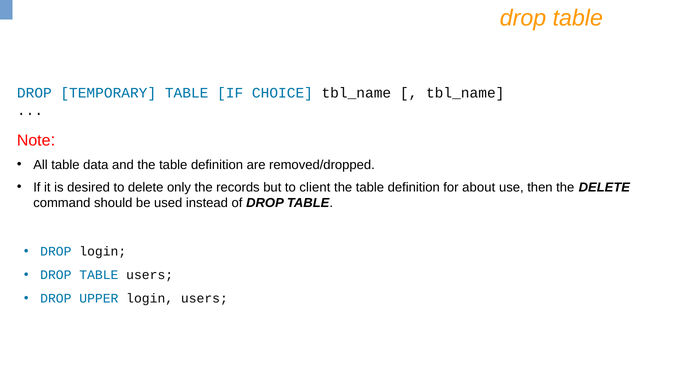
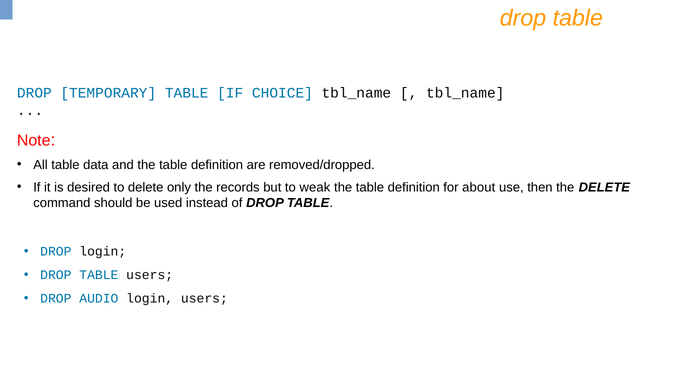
client: client -> weak (315, 187)
UPPER: UPPER -> AUDIO (99, 298)
